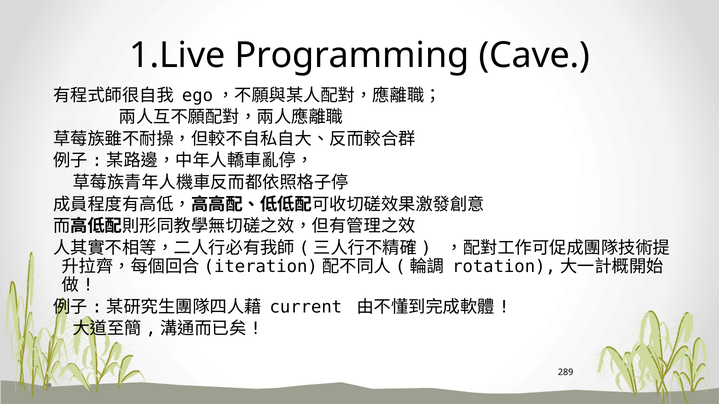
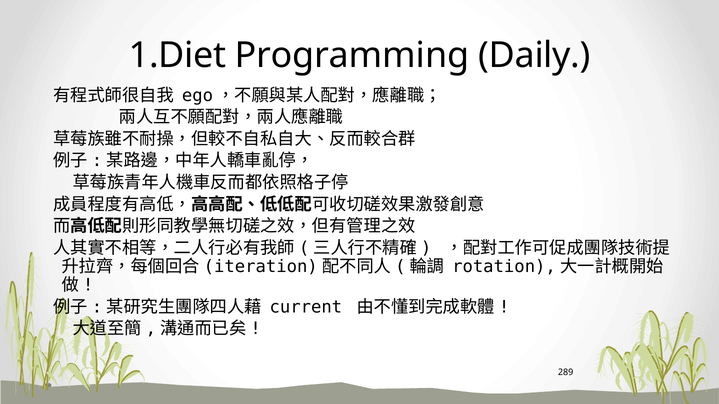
1.Live: 1.Live -> 1.Diet (177, 56)
Cave: Cave -> Daily (534, 56)
